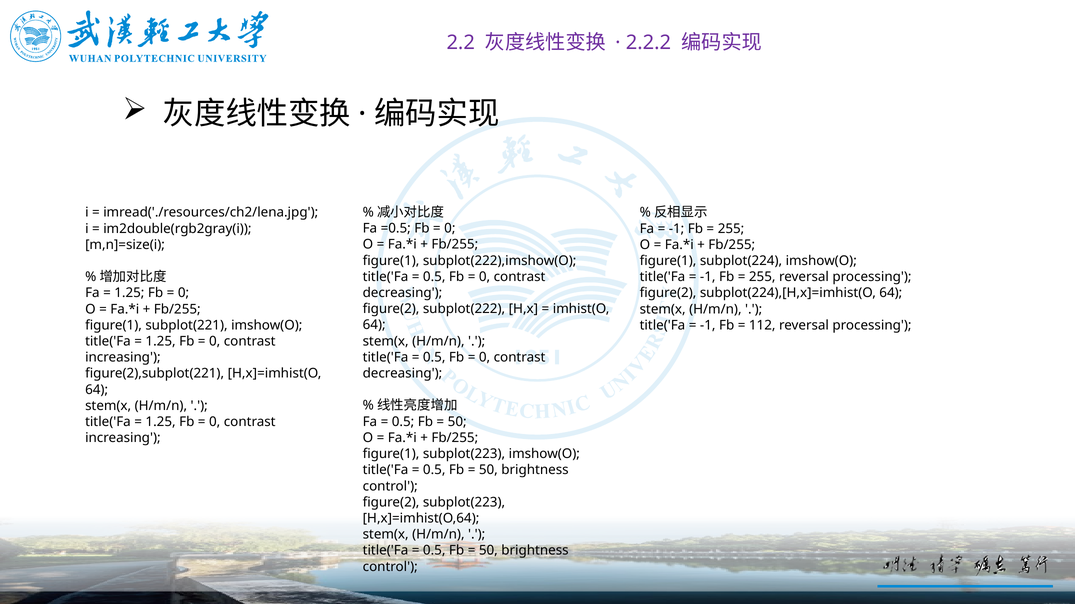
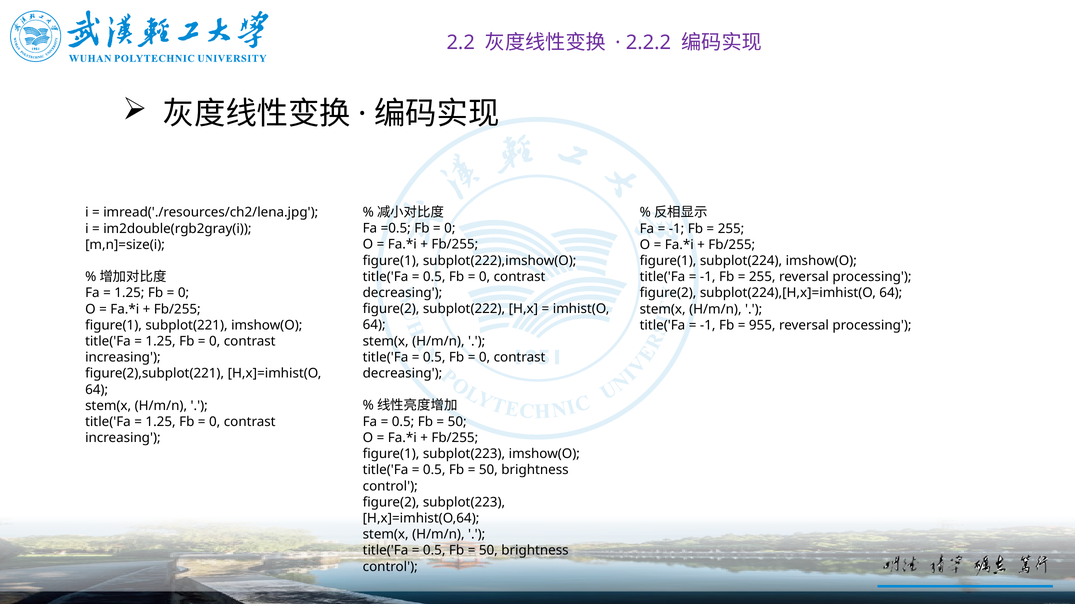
112: 112 -> 955 (762, 326)
